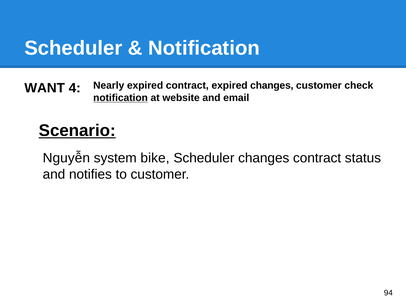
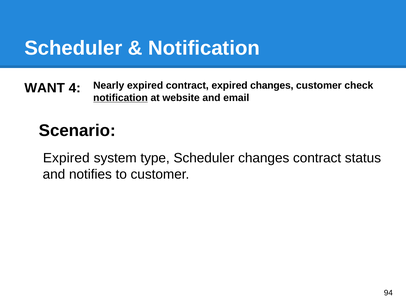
Scenario underline: present -> none (77, 131)
Nguyễn: Nguyễn -> Expired (66, 158)
bike: bike -> type (155, 158)
